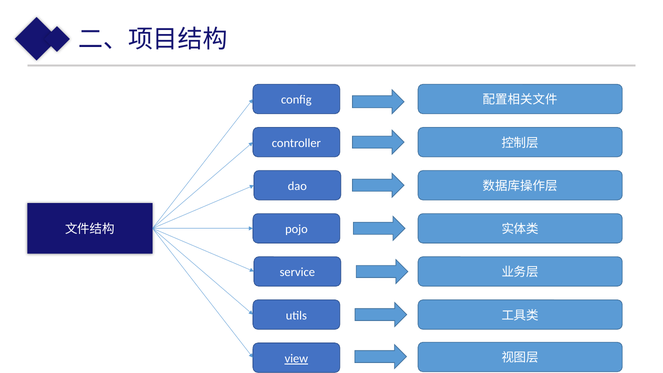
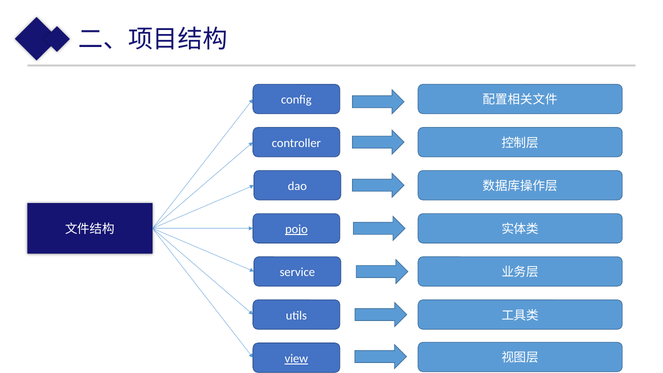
pojo underline: none -> present (296, 229)
